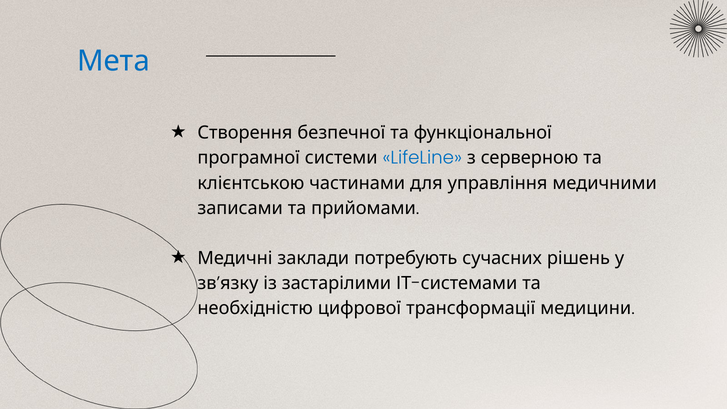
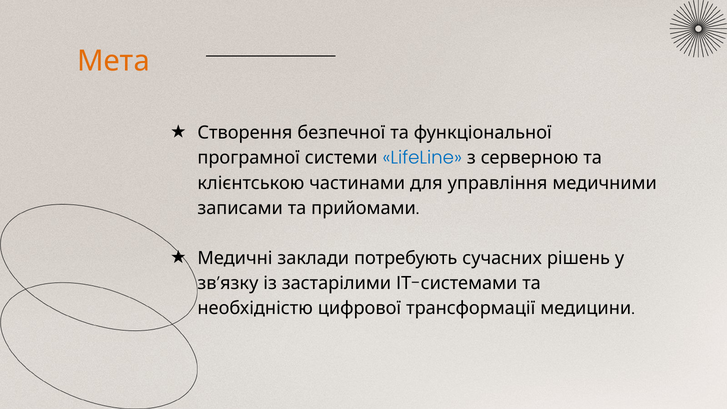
Мета colour: blue -> orange (114, 61)
